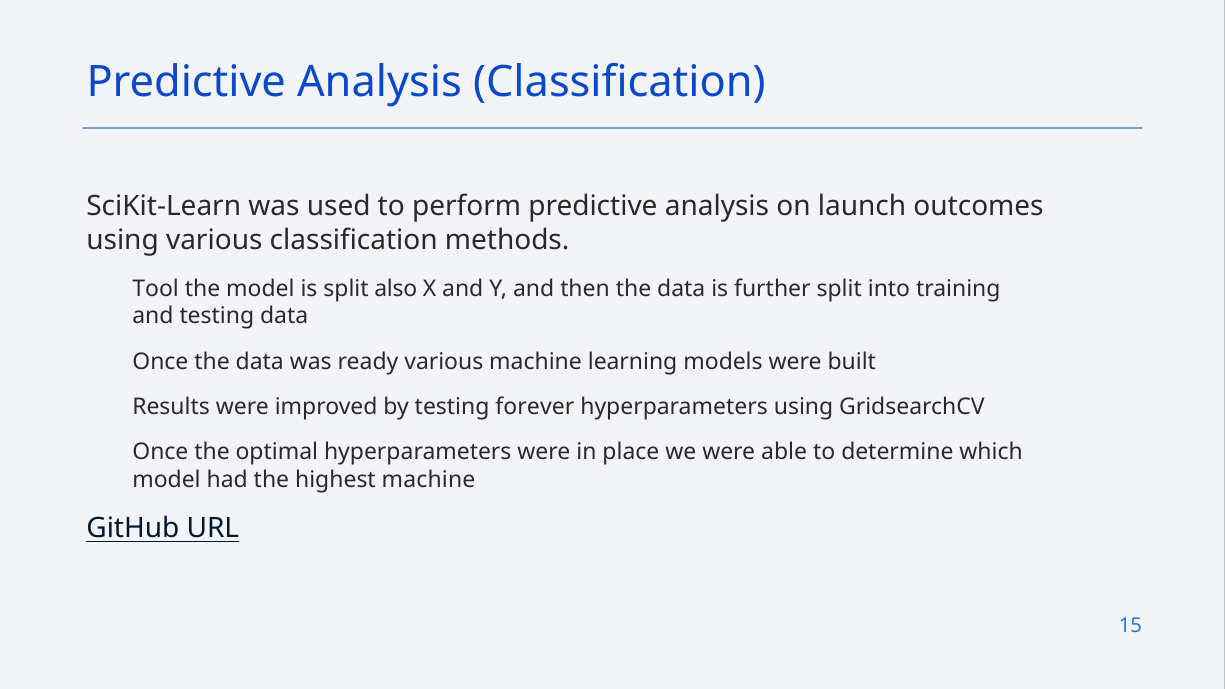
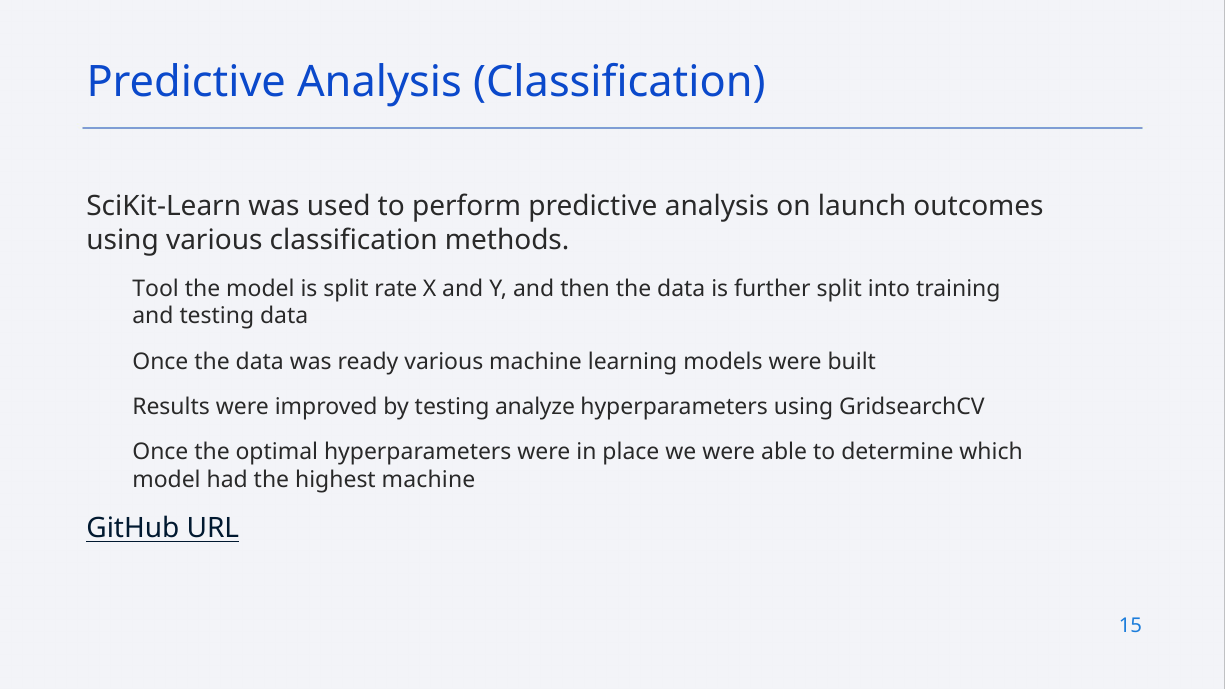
also: also -> rate (396, 288)
forever: forever -> analyze (535, 407)
